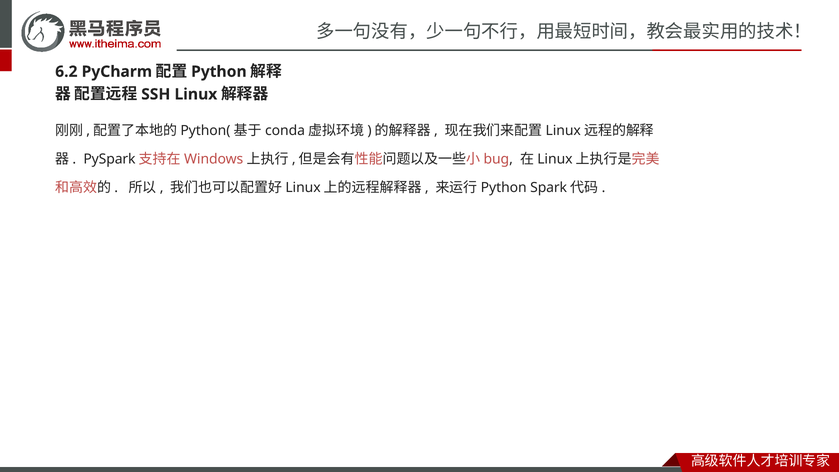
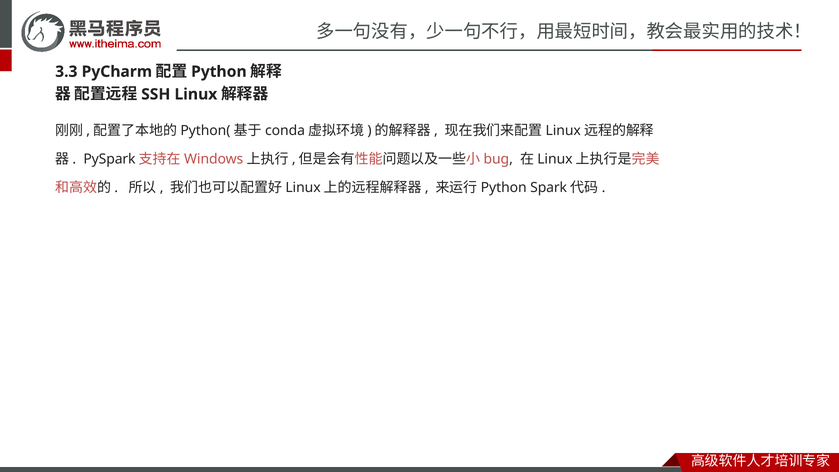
6.2: 6.2 -> 3.3 (66, 72)
